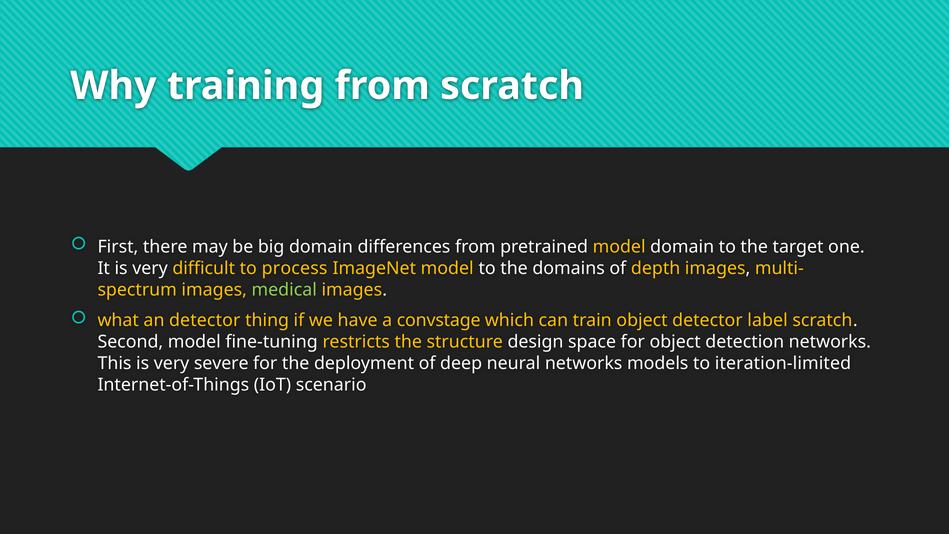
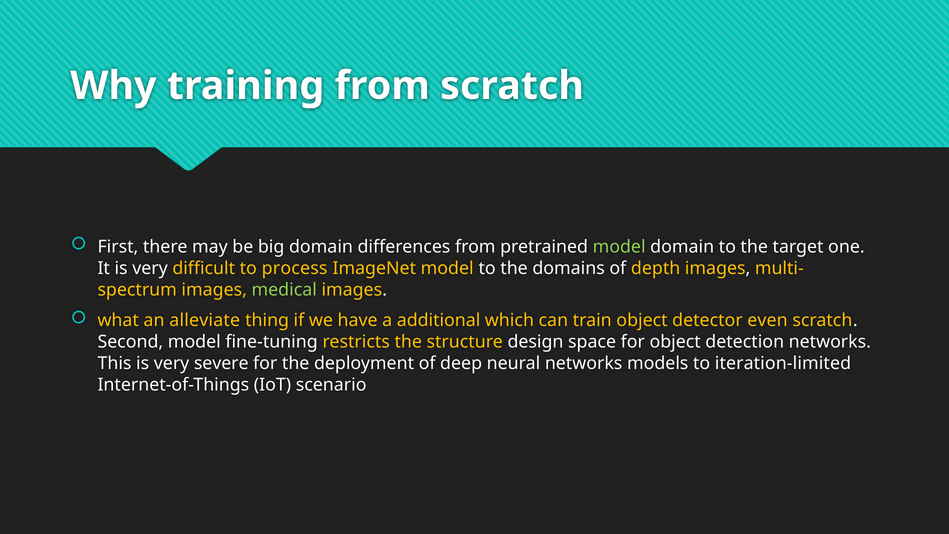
model colour: yellow -> light green (619, 247)
an detector: detector -> alleviate (205, 320)
convstage: convstage -> additional (439, 320)
label: label -> even (768, 320)
